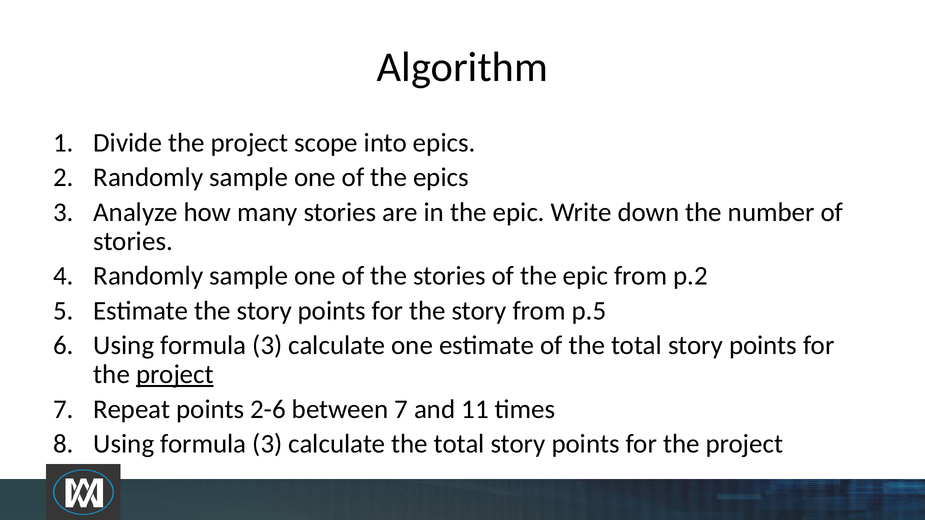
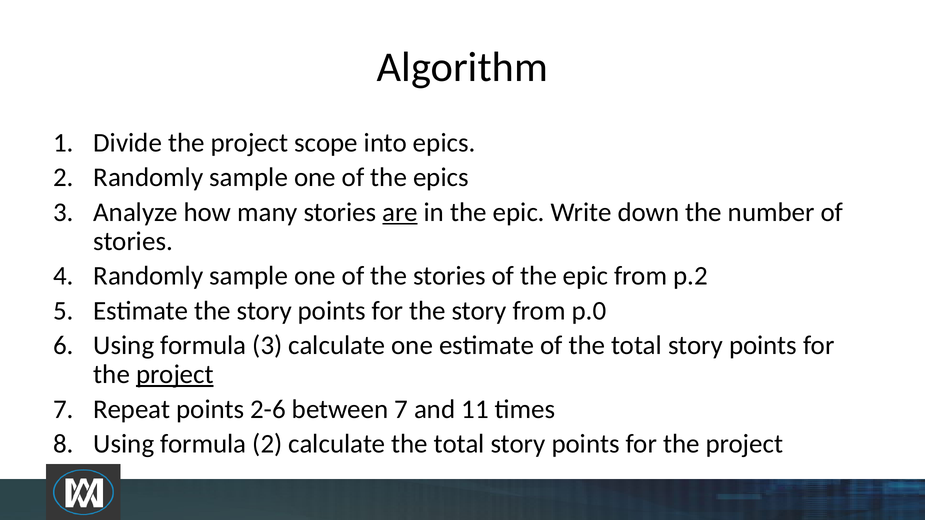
are underline: none -> present (400, 212)
p.5: p.5 -> p.0 (589, 311)
3: 3 -> 2 (267, 444)
